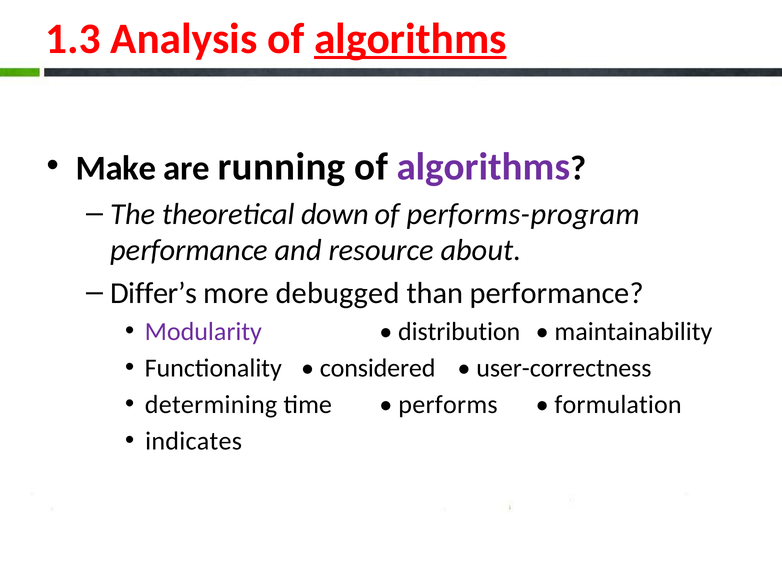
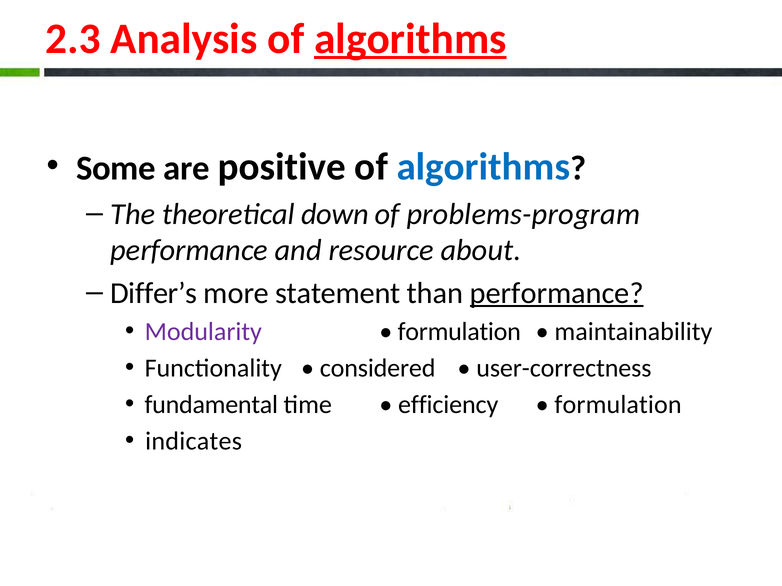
1.3: 1.3 -> 2.3 (73, 39)
Make: Make -> Some (116, 168)
running: running -> positive (282, 167)
algorithms colour: purple -> blue (483, 167)
performs-program: performs-program -> problems-program (523, 214)
debugged: debugged -> statement (338, 293)
performance underline: none -> present (557, 293)
distribution: distribution -> formulation (459, 332)
determining: determining -> fundamental (211, 405)
performs: performs -> efficiency (448, 405)
